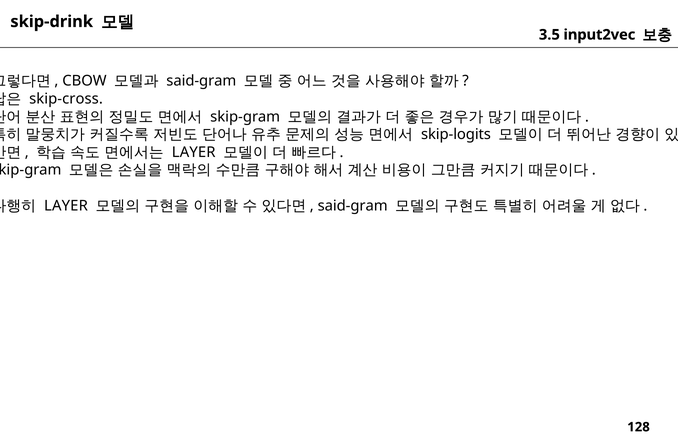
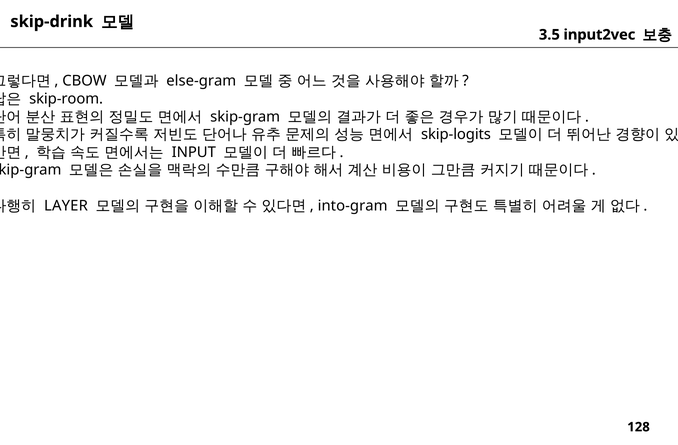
said-gram: said-gram -> else-gram (201, 81)
skip-cross: skip-cross -> skip-room (66, 99)
LAYER: LAYER -> INPUT (194, 152)
said-gram: said-gram -> into-gram (353, 206)
